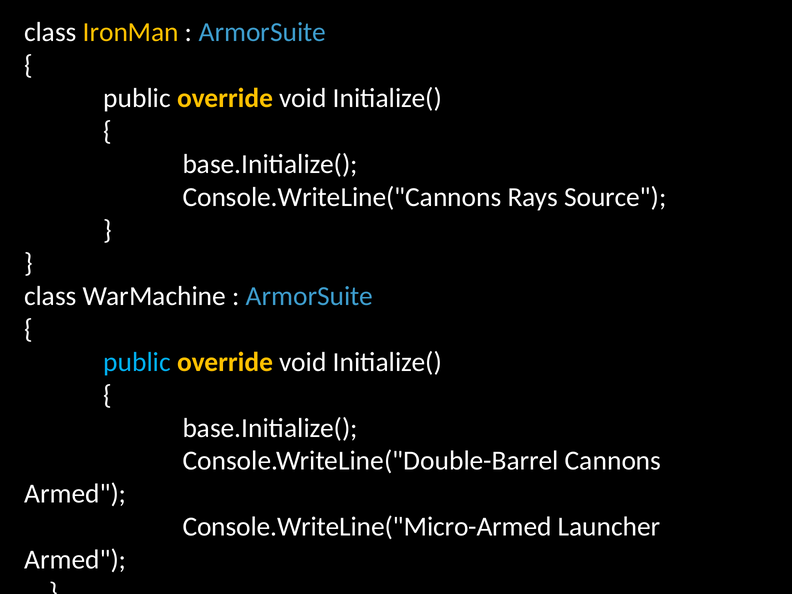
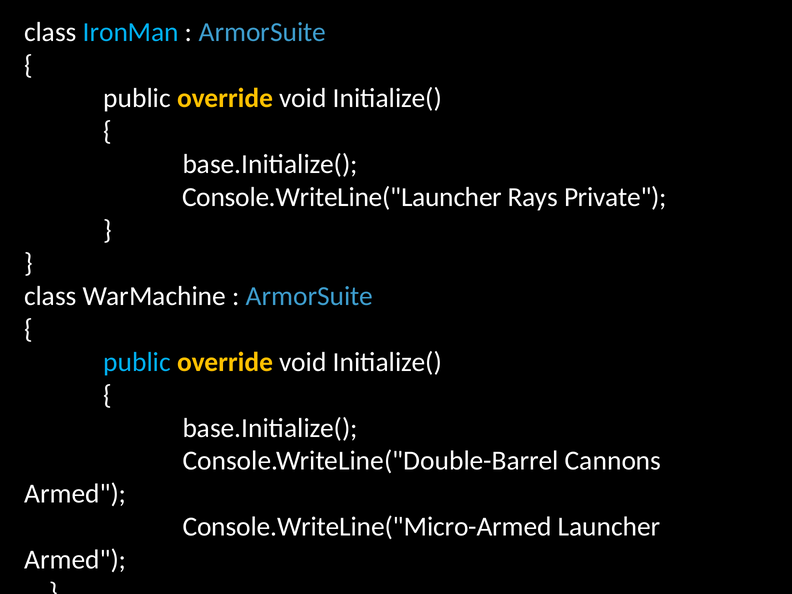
IronMan colour: yellow -> light blue (131, 32)
Console.WriteLine("Cannons: Console.WriteLine("Cannons -> Console.WriteLine("Launcher (342, 197)
Source: Source -> Private (615, 197)
